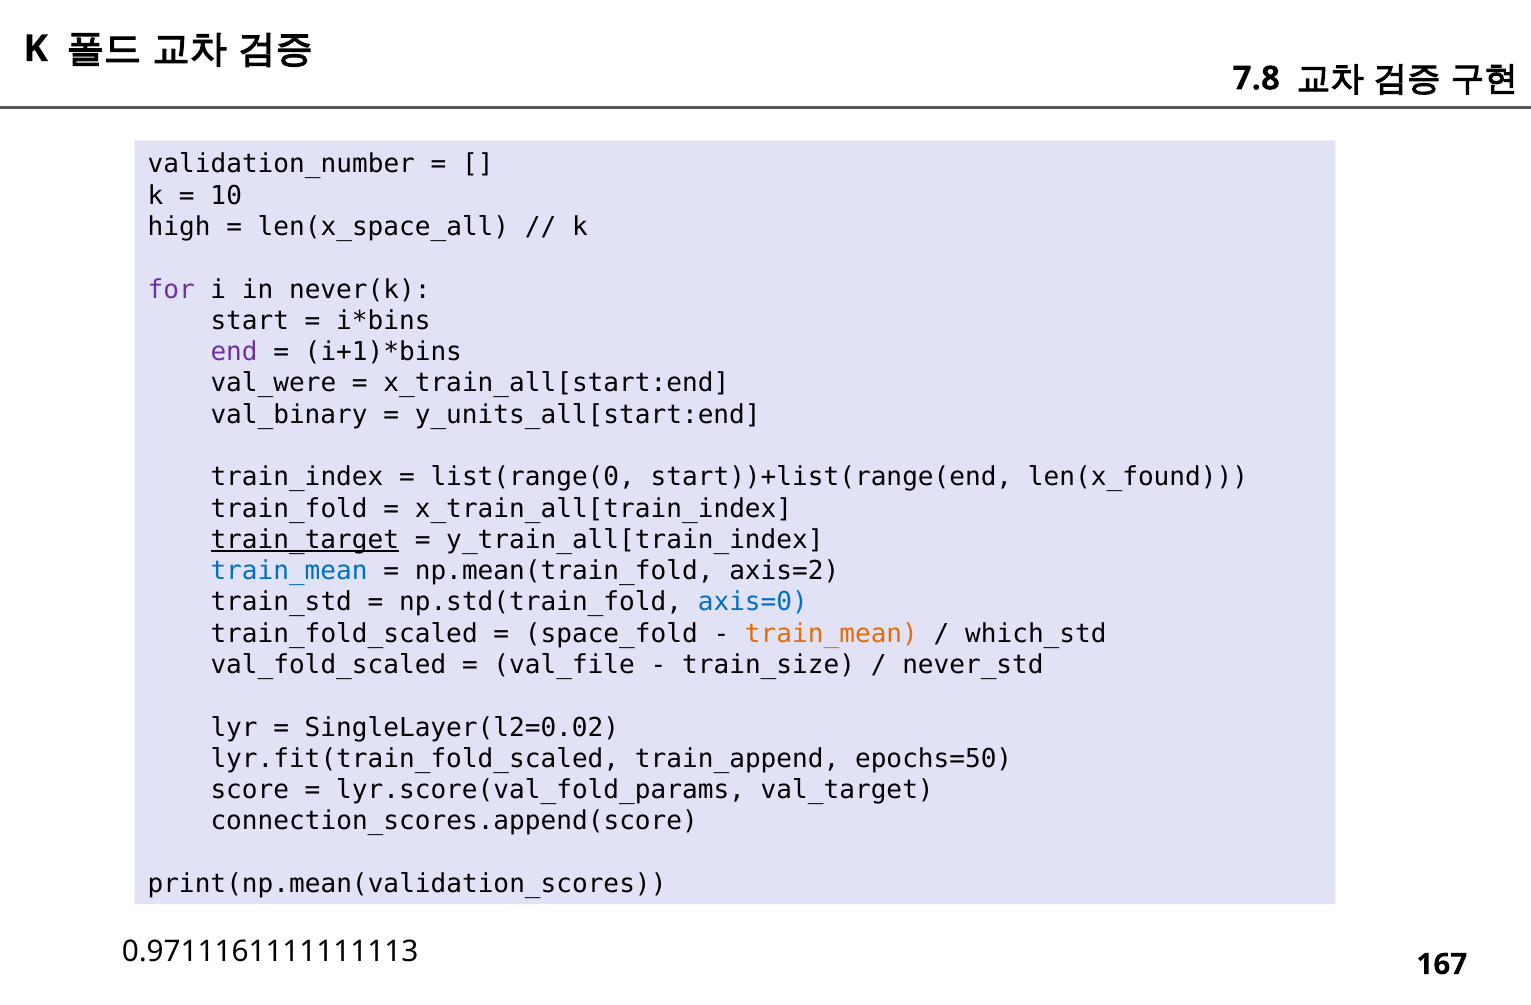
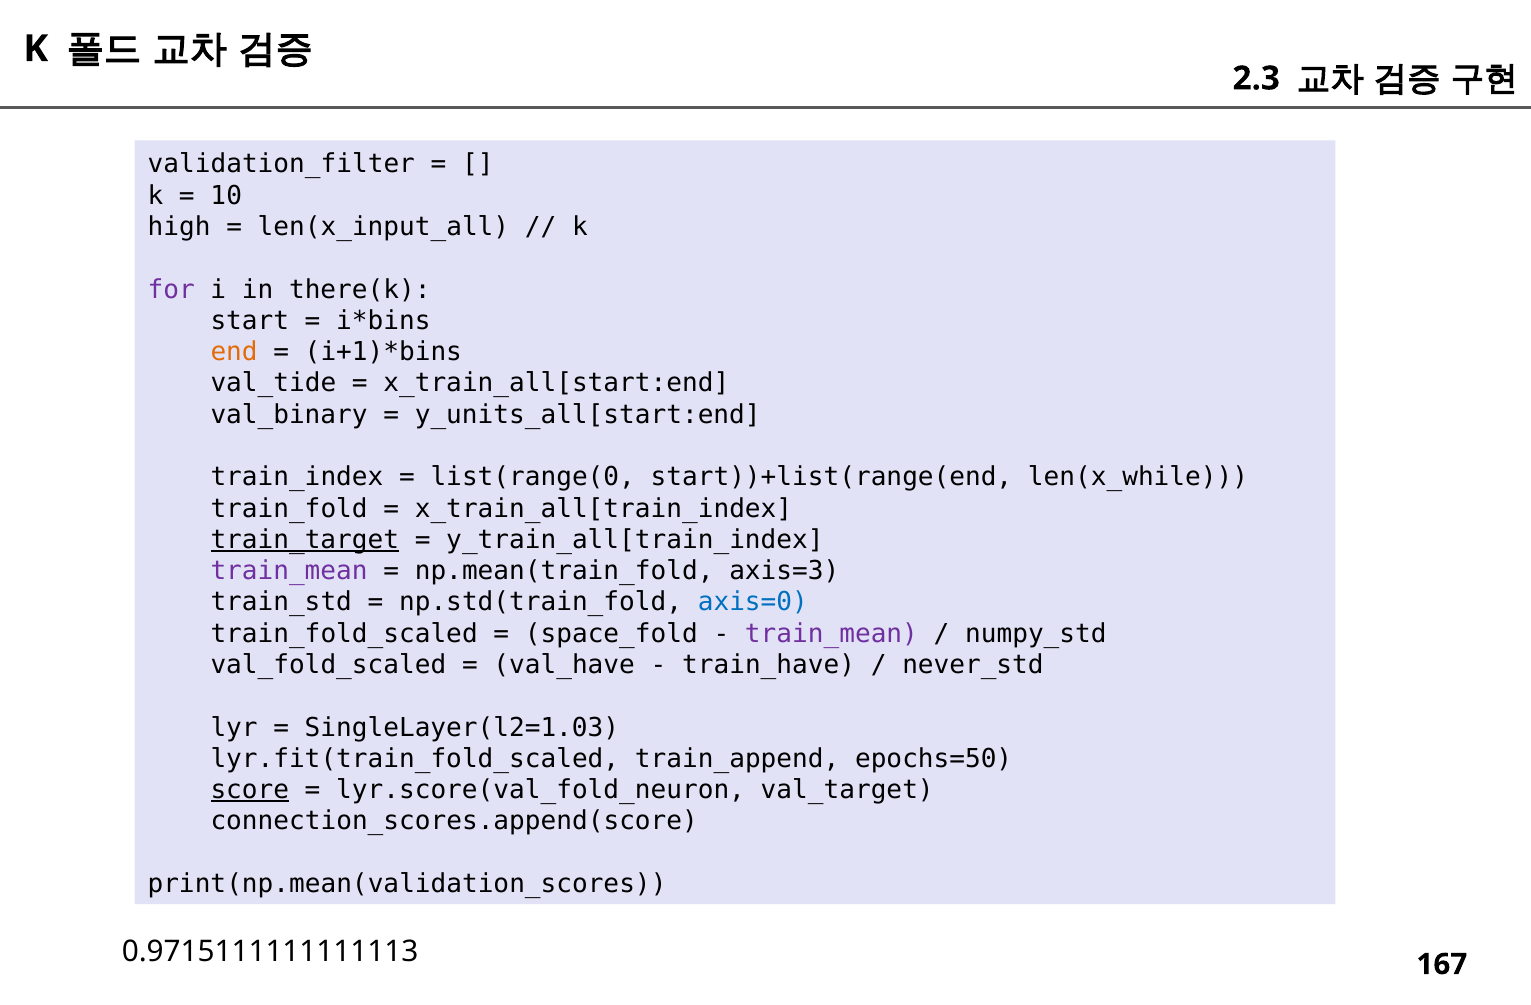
7.8: 7.8 -> 2.3 (1256, 78)
validation_number: validation_number -> validation_filter (281, 164)
len(x_space_all: len(x_space_all -> len(x_input_all (383, 227)
never(k: never(k -> there(k (360, 290)
end colour: purple -> orange (234, 352)
val_were: val_were -> val_tide (273, 384)
len(x_found: len(x_found -> len(x_while (1138, 477)
train_mean colour: blue -> purple (289, 571)
axis=2: axis=2 -> axis=3 (784, 571)
train_mean colour: orange -> purple (831, 634)
which_std: which_std -> numpy_std (1036, 634)
val_file: val_file -> val_have (564, 665)
train_size: train_size -> train_have (769, 665)
SingleLayer(l2=0.02: SingleLayer(l2=0.02 -> SingleLayer(l2=1.03 (462, 728)
score underline: none -> present (250, 790)
lyr.score(val_fold_params: lyr.score(val_fold_params -> lyr.score(val_fold_neuron (541, 790)
0.9711161111111113: 0.9711161111111113 -> 0.9715111111111113 (270, 953)
